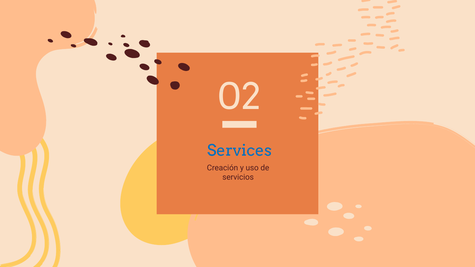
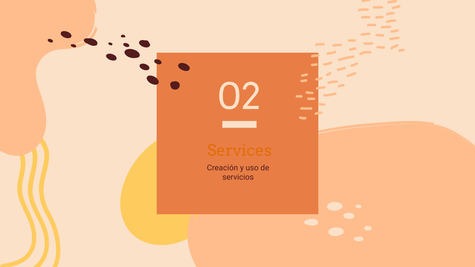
Services colour: blue -> orange (239, 151)
